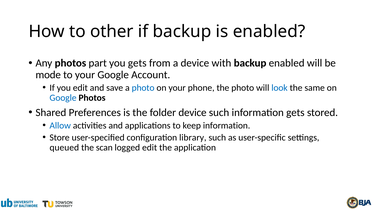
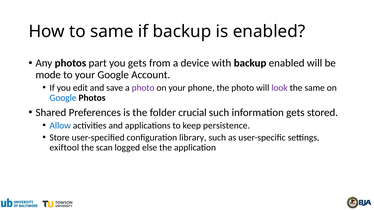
to other: other -> same (112, 31)
photo colour: blue -> purple (143, 88)
look colour: blue -> purple (279, 88)
folder device: device -> crucial (193, 113)
keep information: information -> persistence (227, 126)
queued: queued -> exiftool (64, 148)
logged edit: edit -> else (150, 148)
